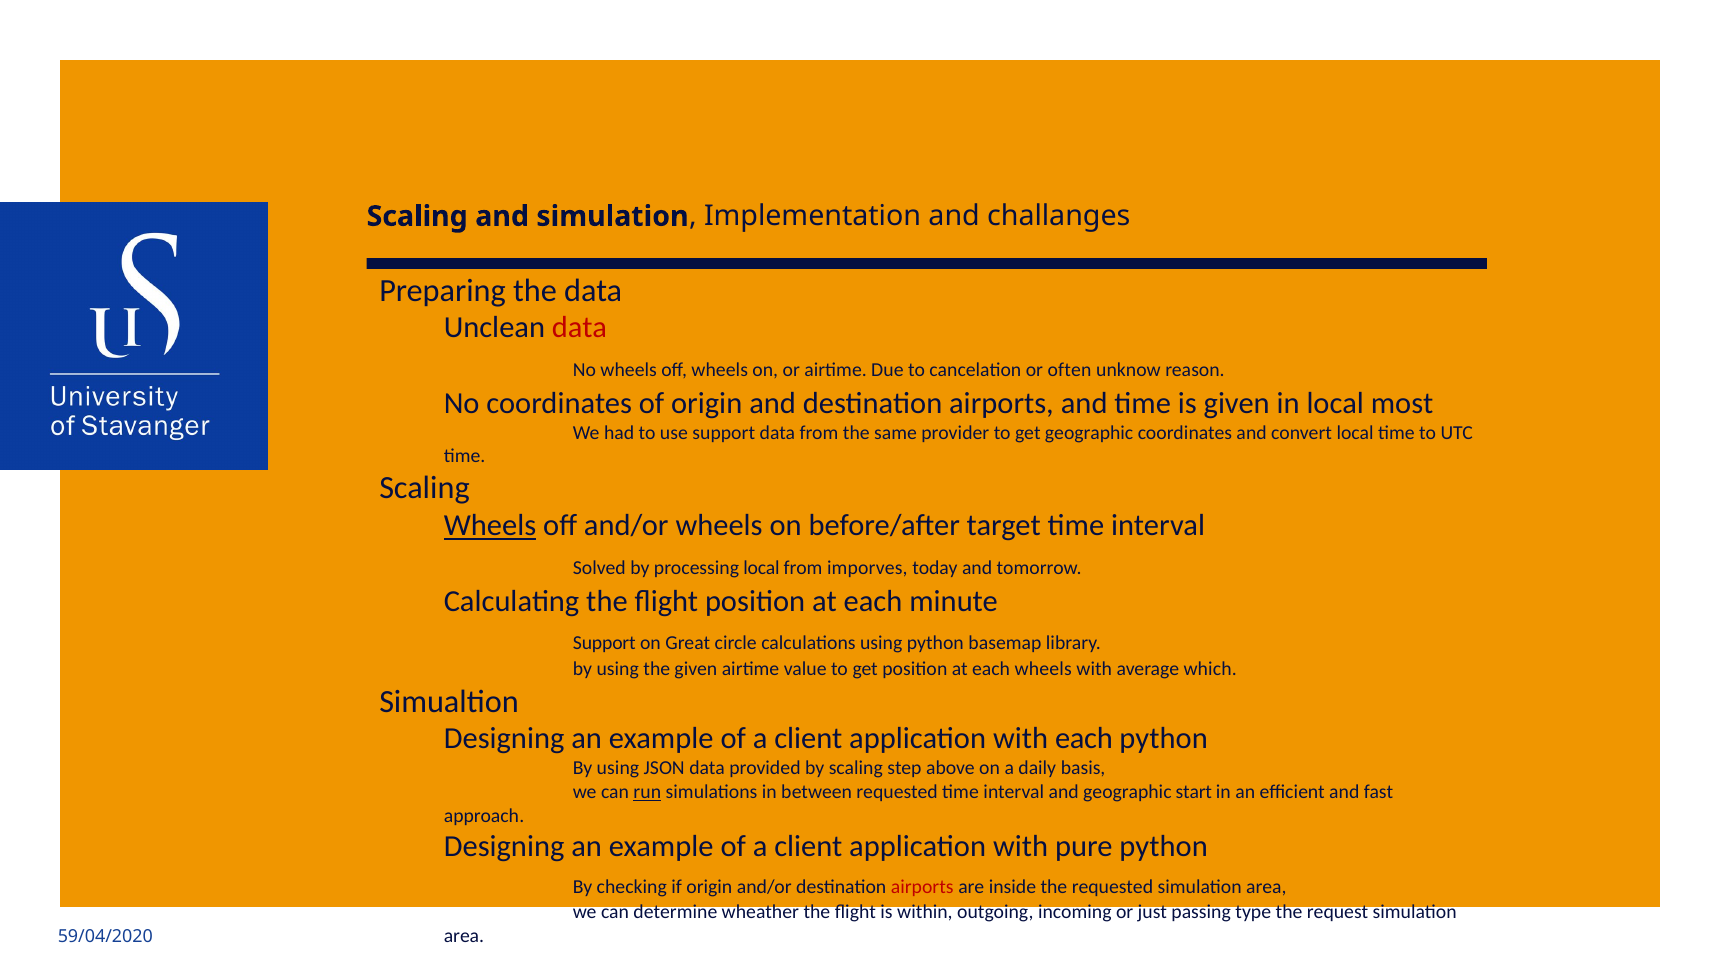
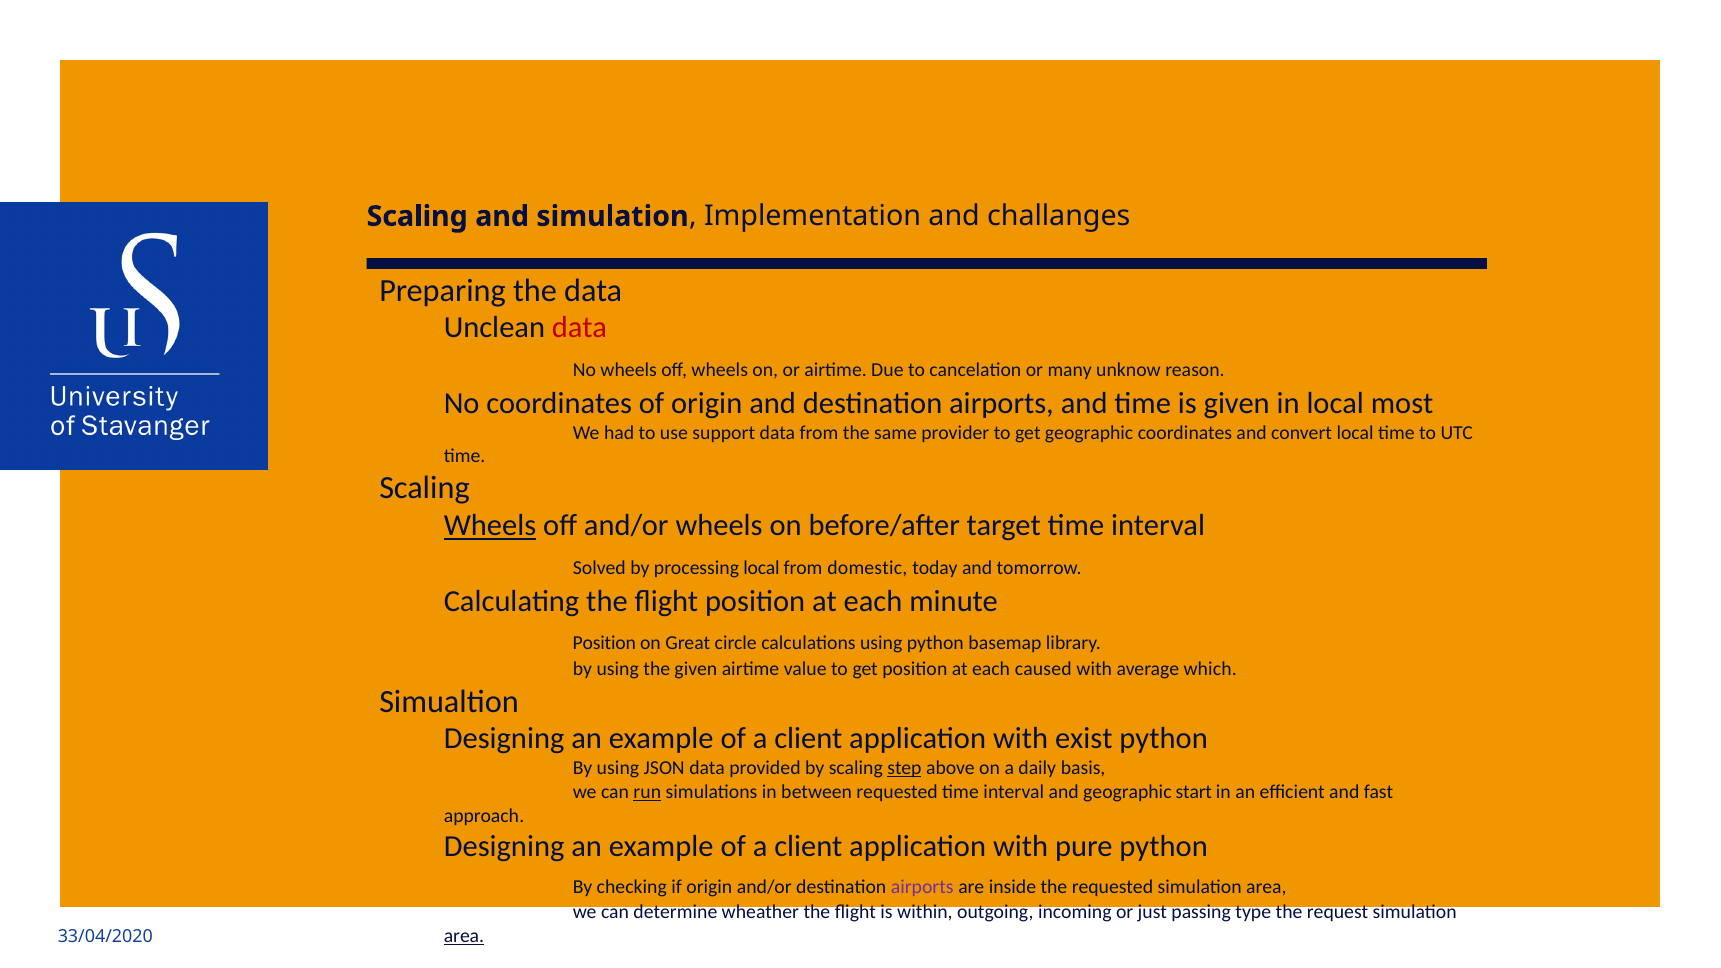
often: often -> many (1070, 370)
imporves: imporves -> domestic (867, 568)
Support: Support -> Position (604, 643)
each wheels: wheels -> caused (1043, 669)
with each: each -> exist (1084, 739)
step underline: none -> present (904, 768)
airports colour: red -> purple (922, 887)
area underline: none -> present (464, 936)
59/04/2020: 59/04/2020 -> 33/04/2020 (105, 937)
